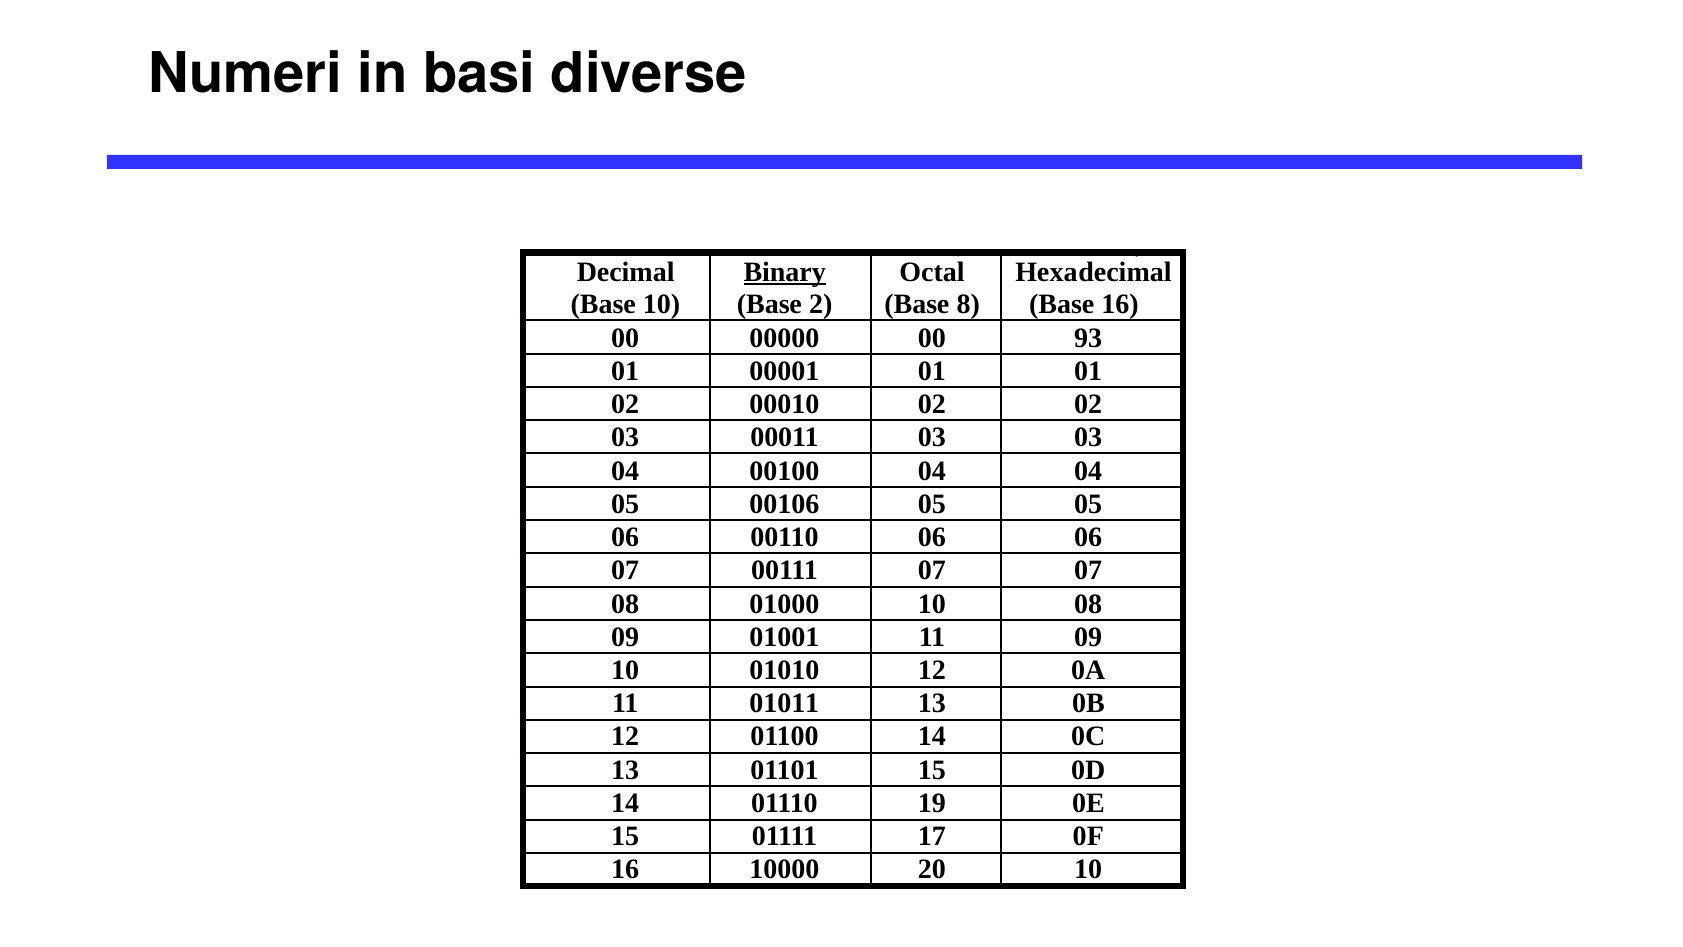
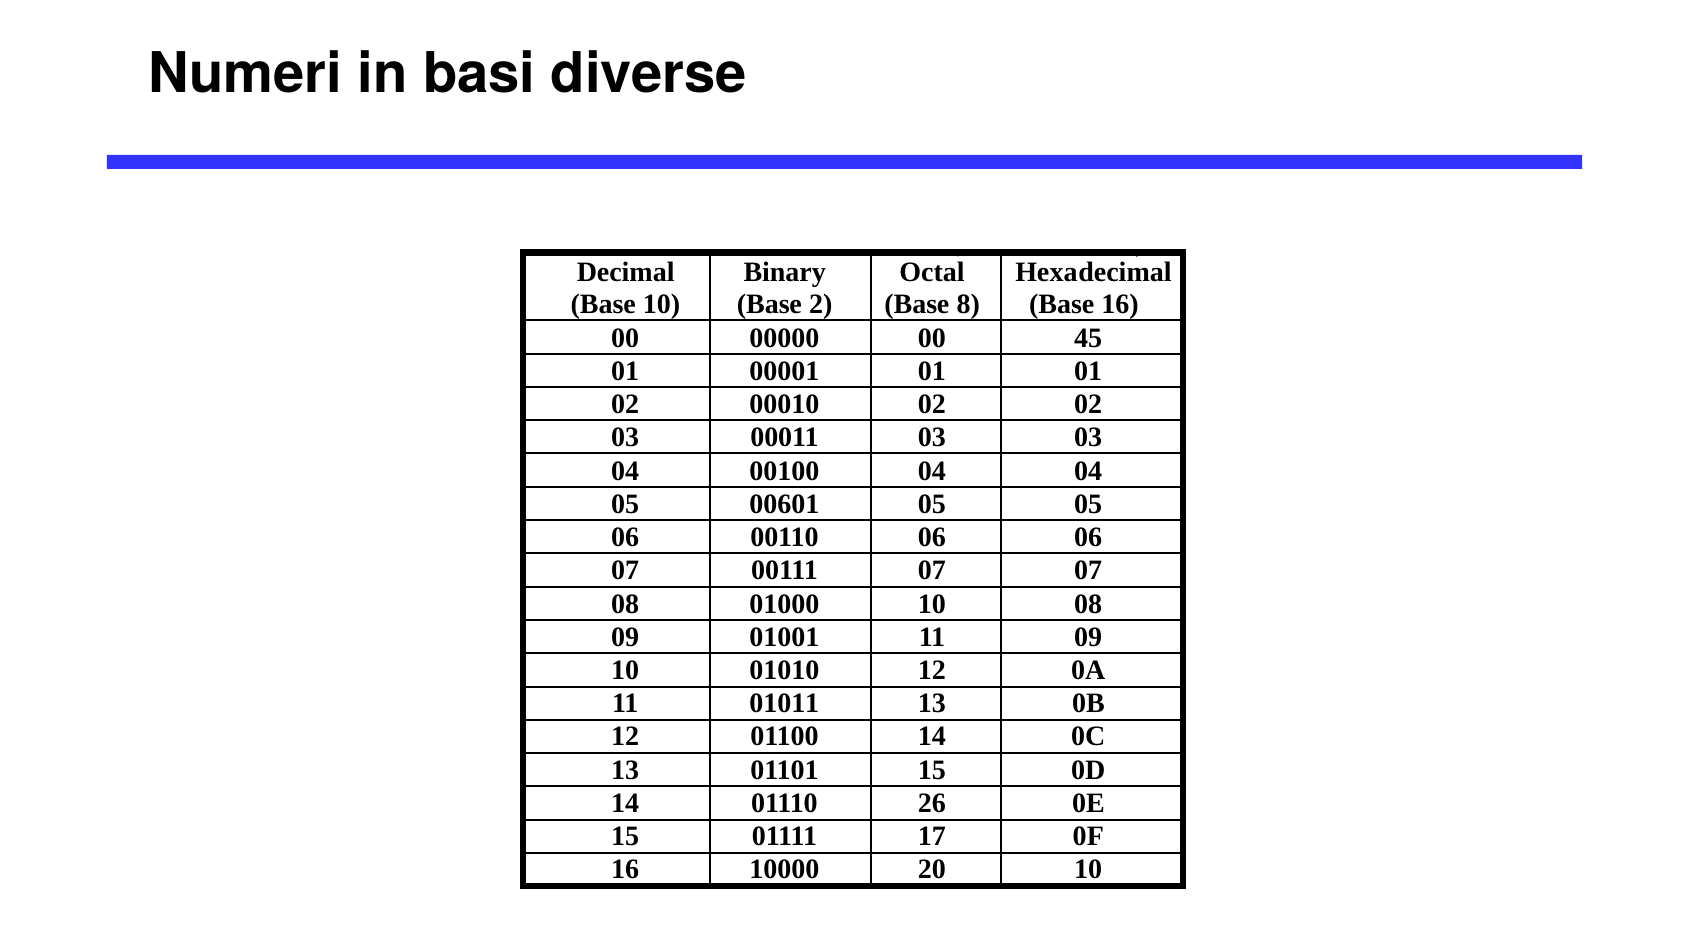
Binary underline: present -> none (785, 272)
93: 93 -> 45 (1088, 338)
00106: 00106 -> 00601 (784, 504)
19: 19 -> 26 (932, 803)
